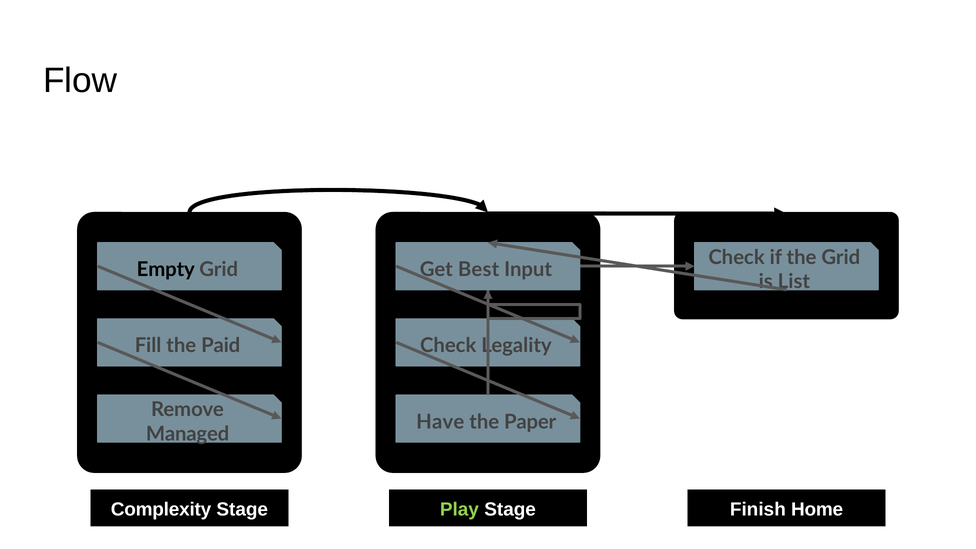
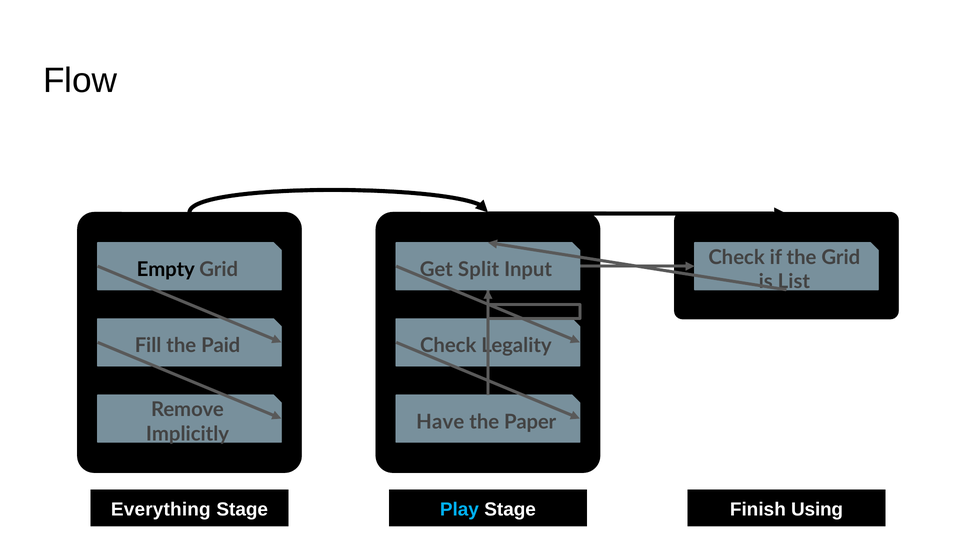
Best: Best -> Split (479, 270)
Managed: Managed -> Implicitly (187, 434)
Complexity: Complexity -> Everything (161, 509)
Play colour: light green -> light blue (459, 509)
Home: Home -> Using (817, 509)
